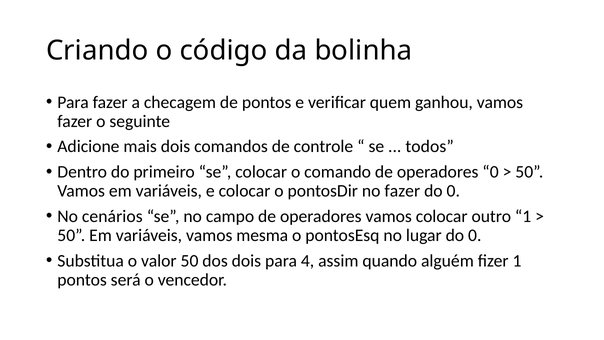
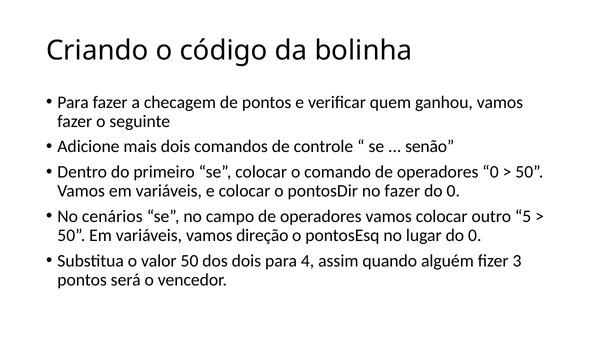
todos: todos -> senão (430, 146)
outro 1: 1 -> 5 (523, 216)
mesma: mesma -> direção (262, 235)
fizer 1: 1 -> 3 (517, 261)
